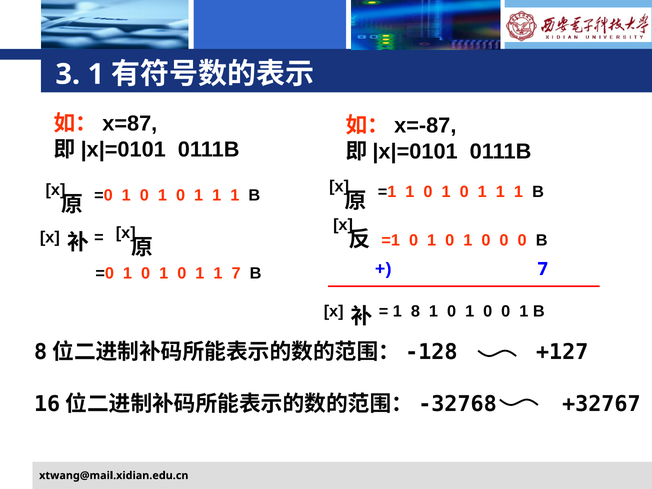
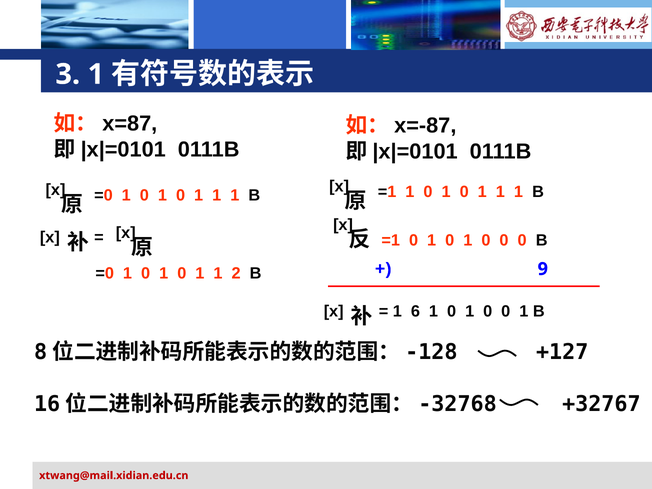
1 7: 7 -> 2 (236, 273)
7: 7 -> 9 (543, 269)
8: 8 -> 6 (415, 311)
xtwang@mail.xidian.edu.cn colour: black -> red (114, 476)
